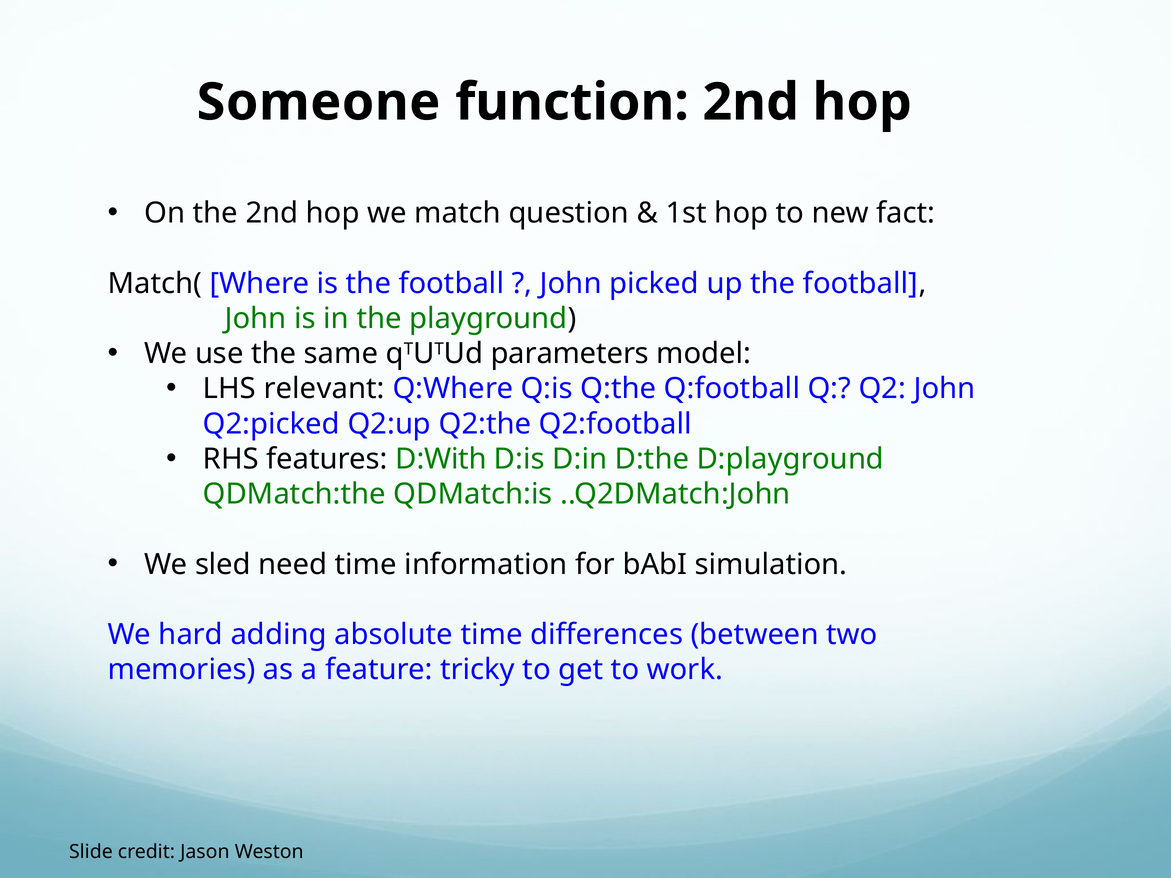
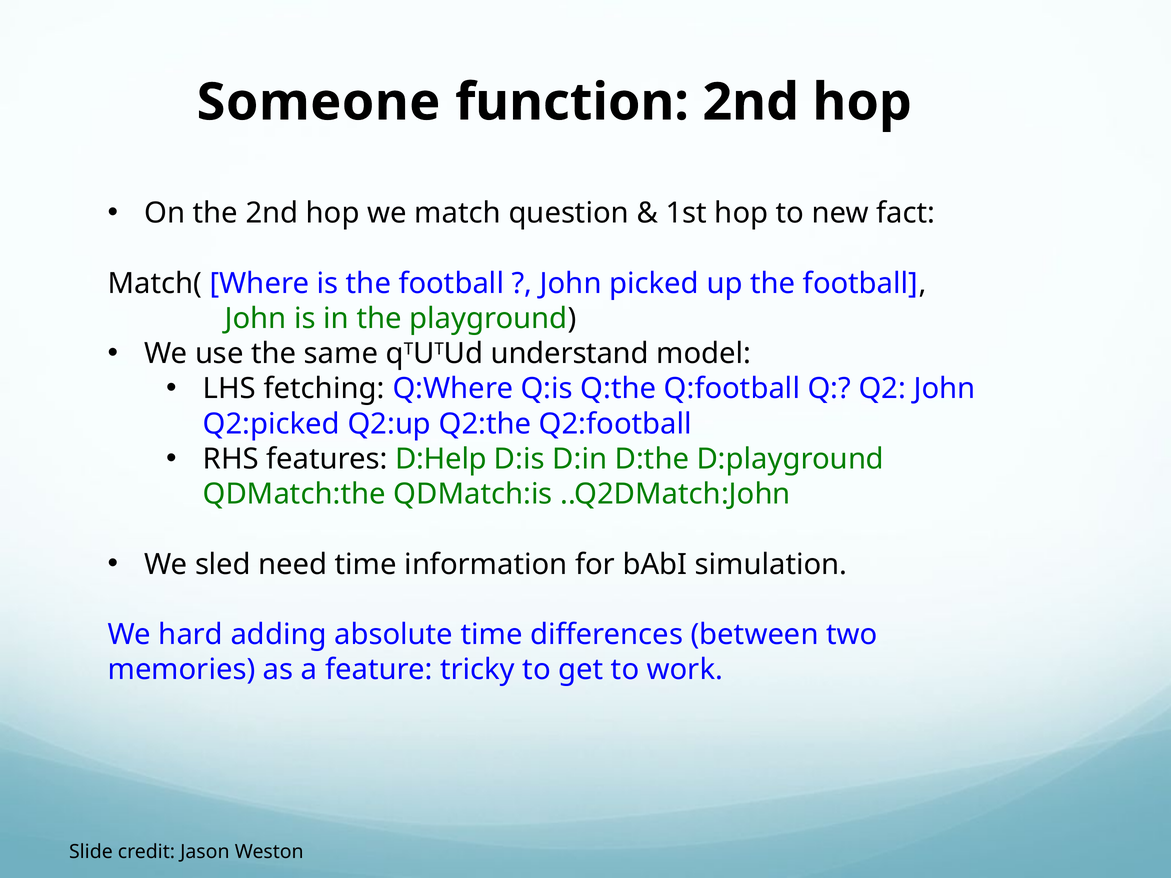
parameters: parameters -> understand (570, 354)
relevant: relevant -> fetching (324, 389)
D:With: D:With -> D:Help (441, 459)
